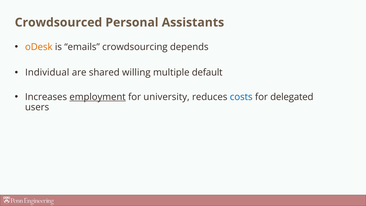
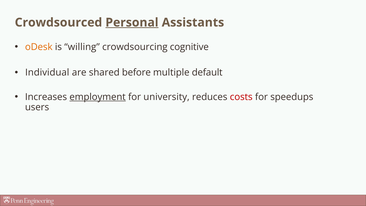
Personal underline: none -> present (132, 22)
emails: emails -> willing (82, 47)
depends: depends -> cognitive (189, 47)
willing: willing -> before (136, 72)
costs colour: blue -> red (241, 97)
delegated: delegated -> speedups (292, 97)
